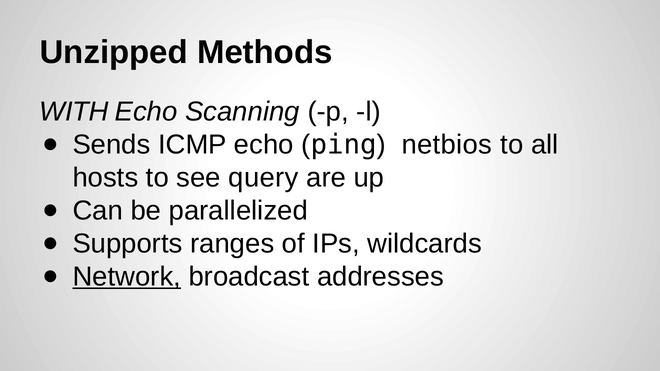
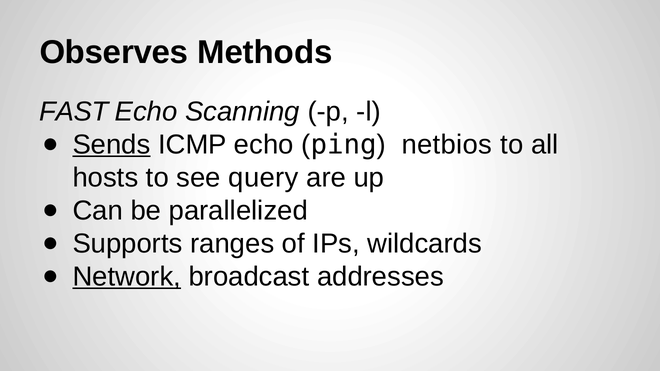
Unzipped: Unzipped -> Observes (114, 53)
WITH: WITH -> FAST (74, 112)
Sends underline: none -> present (112, 145)
